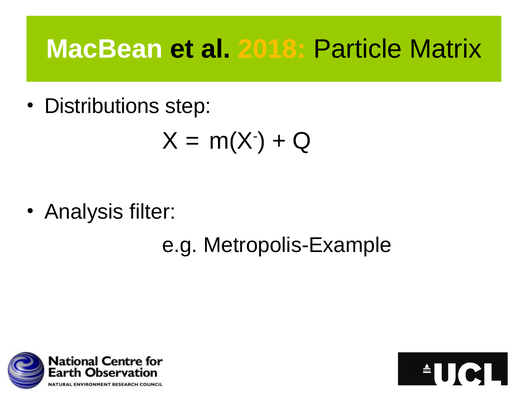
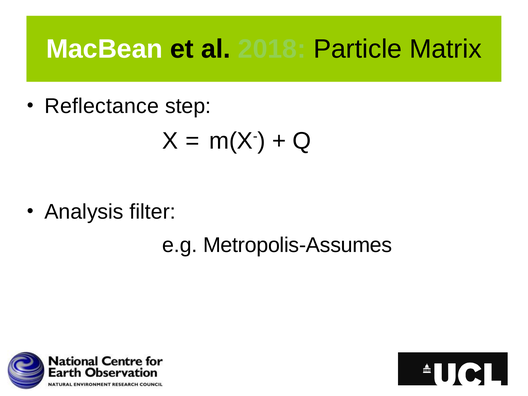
2018 colour: yellow -> light green (272, 49)
Distributions: Distributions -> Reflectance (102, 106)
Metropolis-Example: Metropolis-Example -> Metropolis-Assumes (298, 245)
